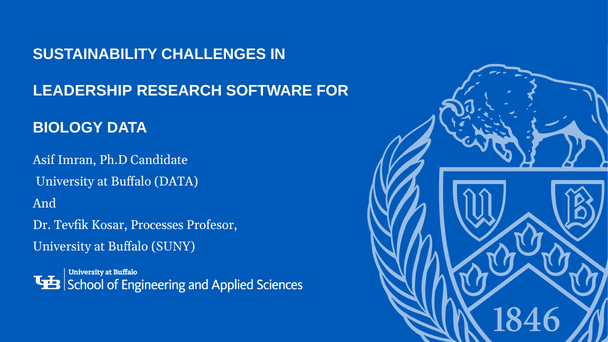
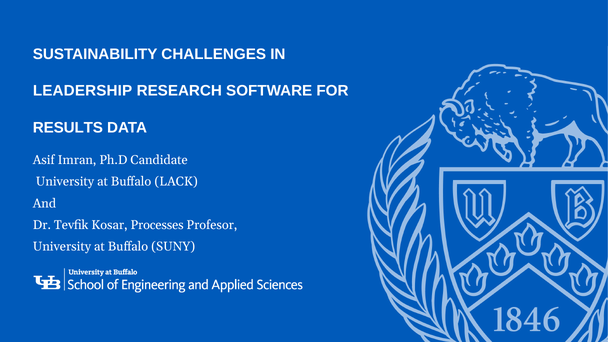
BIOLOGY: BIOLOGY -> RESULTS (68, 128)
Buffalo DATA: DATA -> LACK (176, 182)
